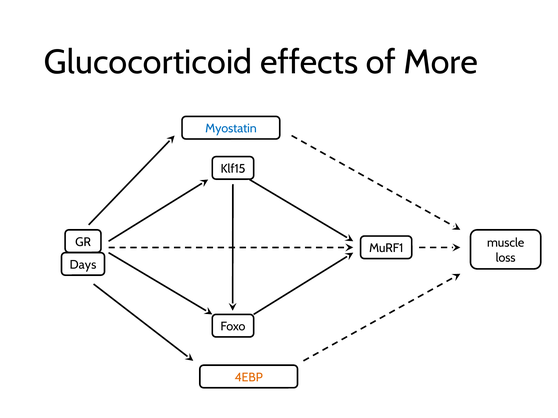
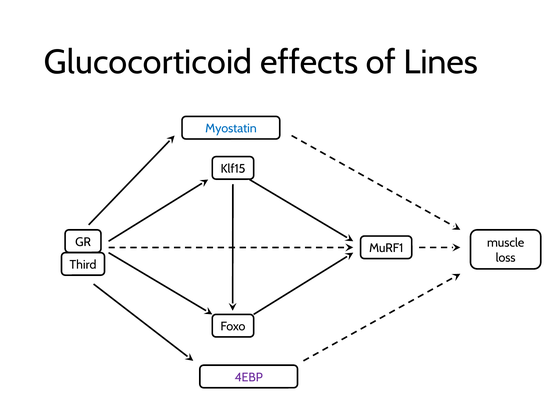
More: More -> Lines (441, 62)
Days: Days -> Third (83, 265)
4EBP colour: orange -> purple (249, 378)
